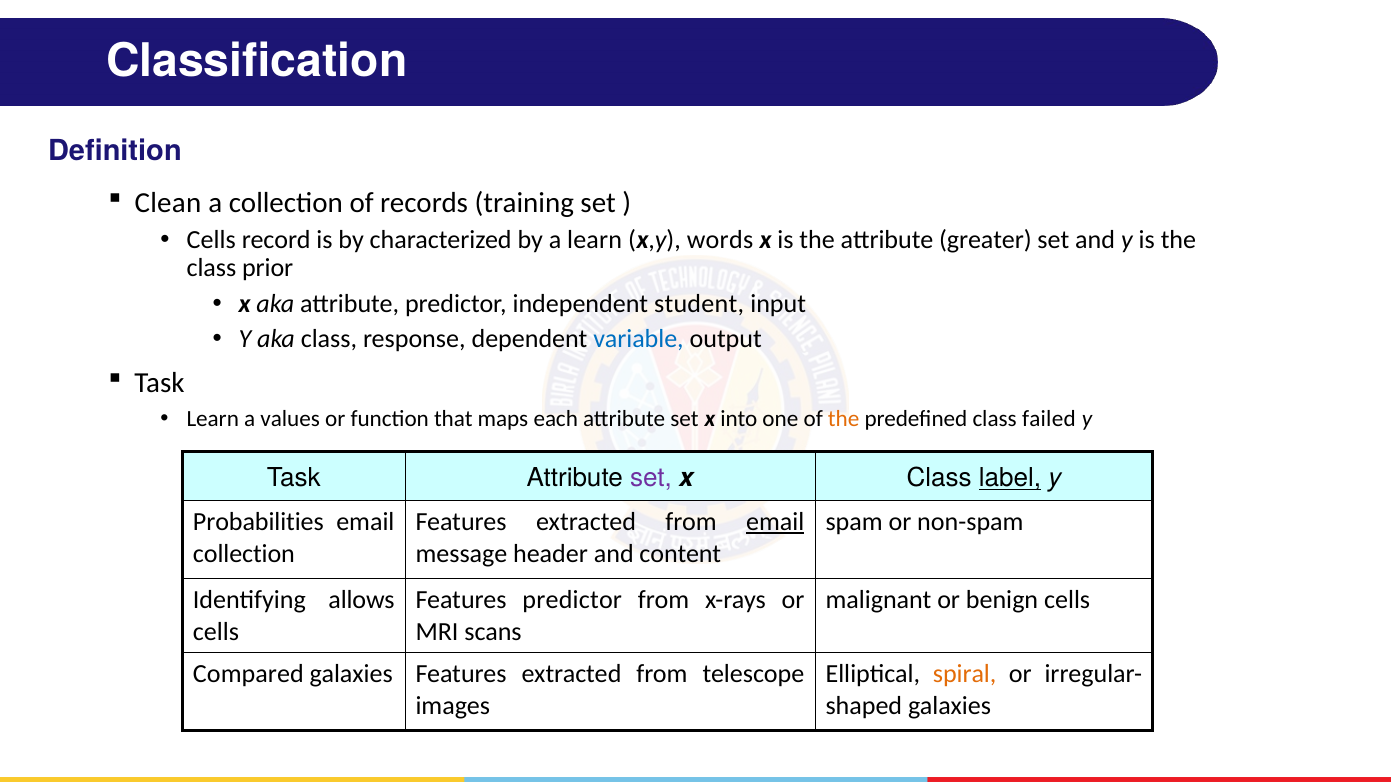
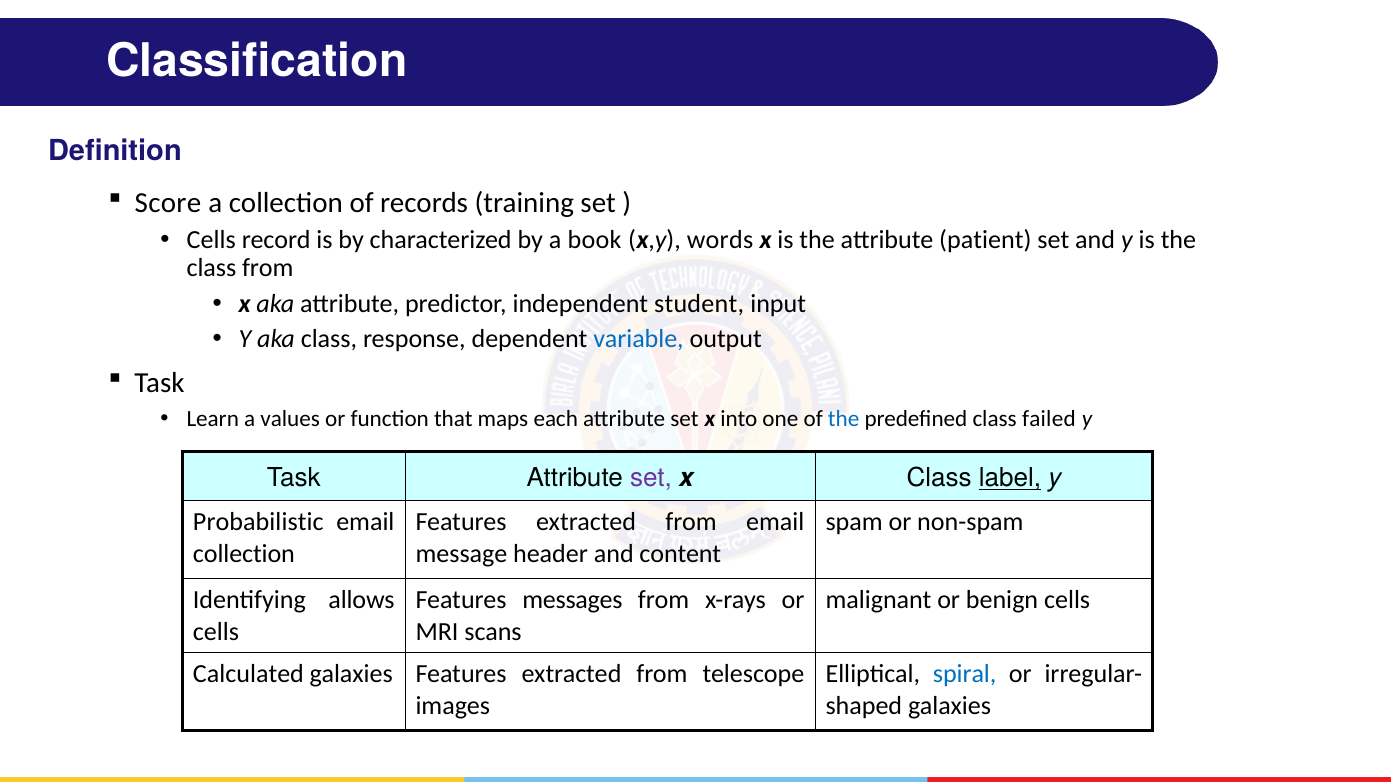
Clean: Clean -> Score (168, 203)
a learn: learn -> book (595, 240)
greater: greater -> patient (985, 240)
class prior: prior -> from (268, 268)
the colour: orange -> blue (844, 419)
Probabilities: Probabilities -> Probabilistic (258, 522)
email underline: present -> none (775, 522)
Features predictor: predictor -> messages (572, 600)
Compared: Compared -> Calculated (248, 674)
spiral colour: orange -> blue (965, 674)
